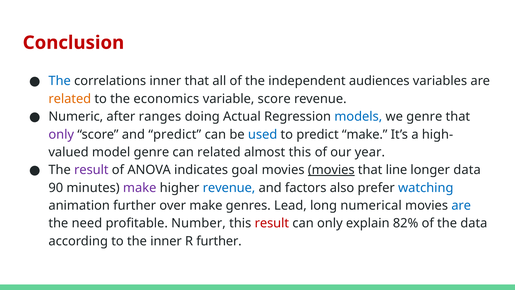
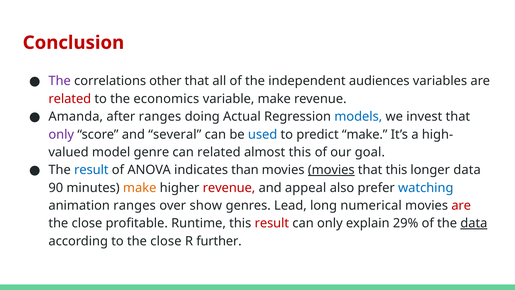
The colour: blue -> purple (60, 81)
correlations inner: inner -> other (165, 81)
related colour: orange -> red (70, 99)
variable score: score -> make (274, 99)
Numeric: Numeric -> Amanda (76, 117)
we genre: genre -> invest (424, 117)
and predict: predict -> several (175, 134)
year: year -> goal (370, 152)
result colour: purple -> blue (91, 170)
goal: goal -> than (245, 170)
that line: line -> this (396, 170)
make colour: purple -> orange (140, 188)
revenue colour: blue -> red (229, 188)
factors: factors -> appeal (306, 188)
animation further: further -> ranges (135, 205)
over make: make -> show (206, 205)
are colour: blue -> red (461, 205)
need: need -> close (87, 223)
Number: Number -> Runtime (199, 223)
82%: 82% -> 29% (406, 223)
data underline: none -> present (474, 223)
to the inner: inner -> close (166, 241)
